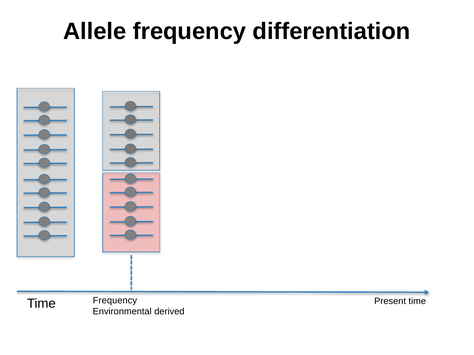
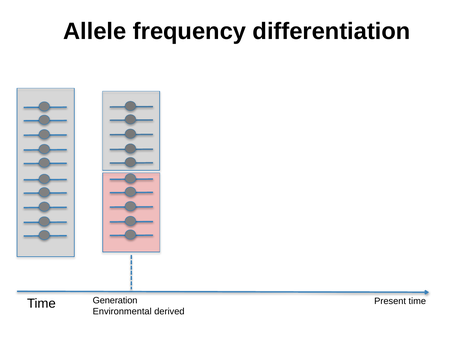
Time Frequency: Frequency -> Generation (115, 301)
